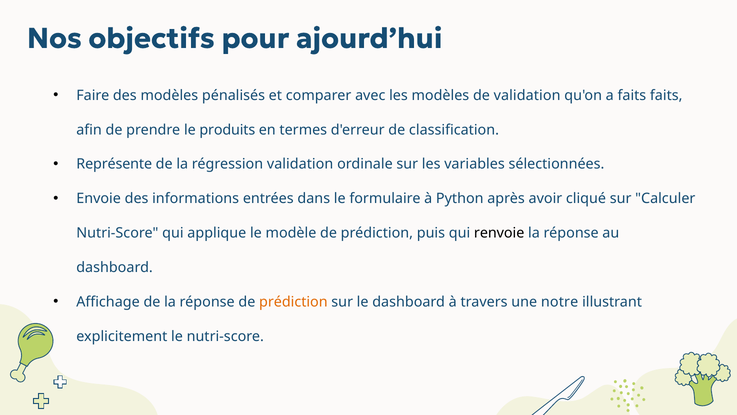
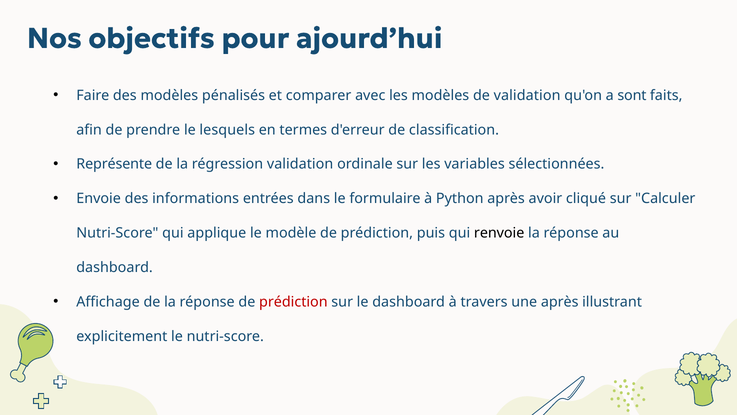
a faits: faits -> sont (632, 95)
produits: produits -> lesquels (227, 130)
prédiction colour: orange -> red (293, 302)
une notre: notre -> après (560, 302)
